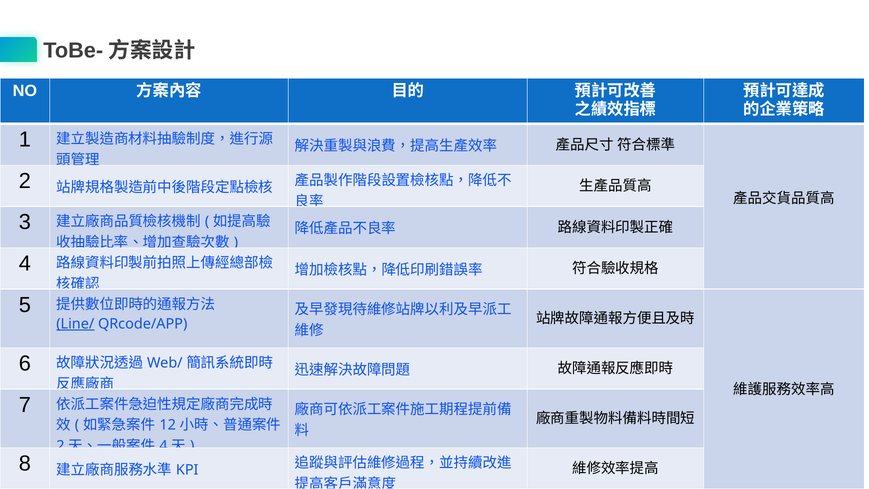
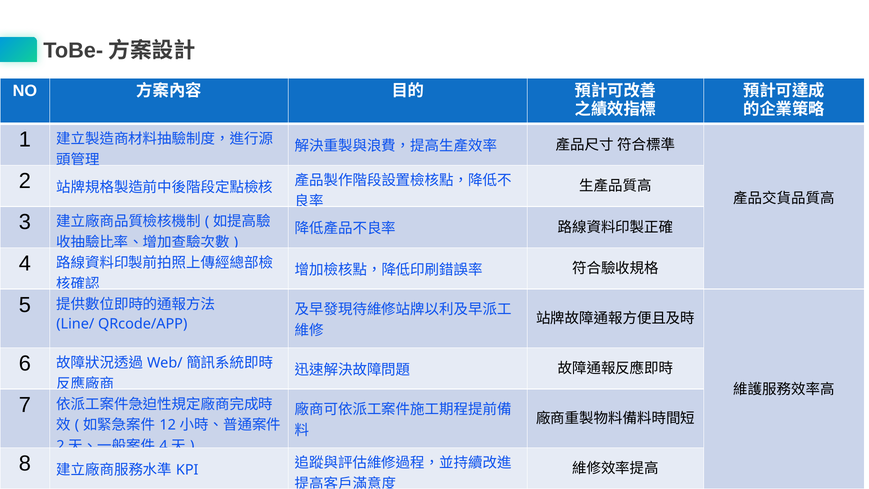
Line/ underline: present -> none (75, 324)
